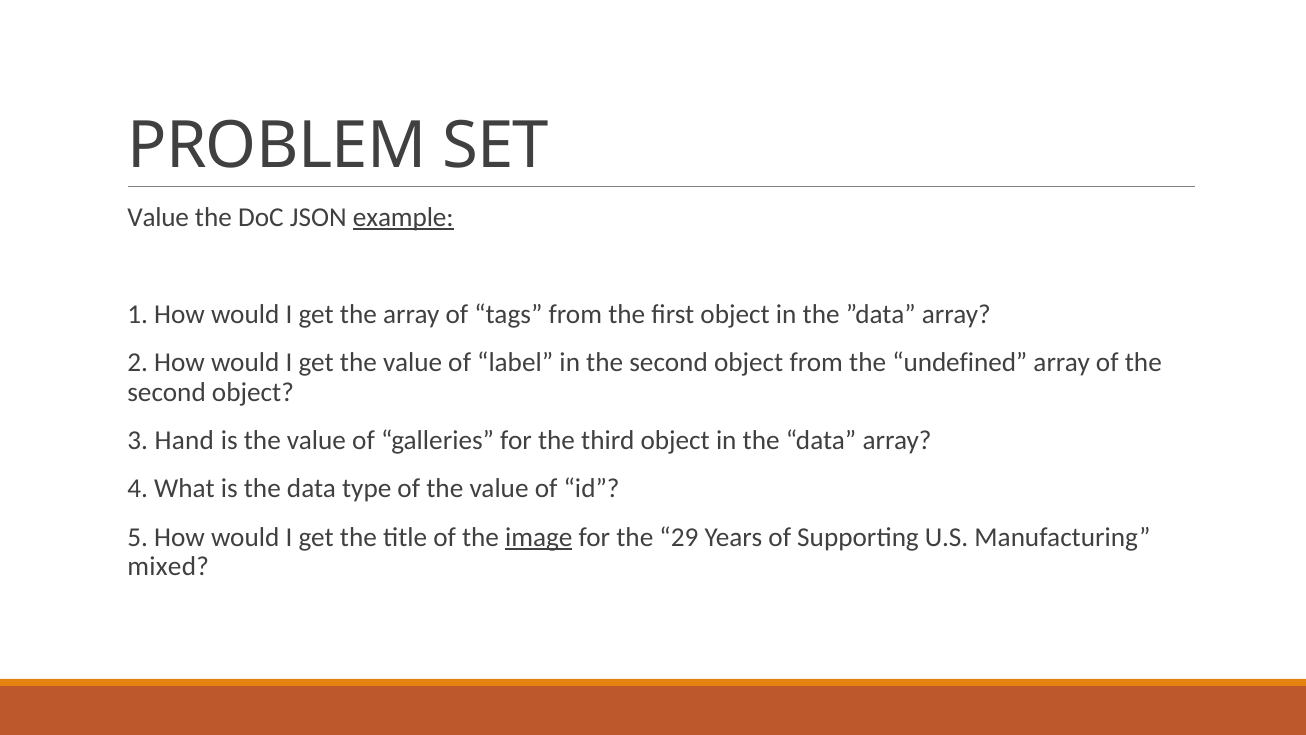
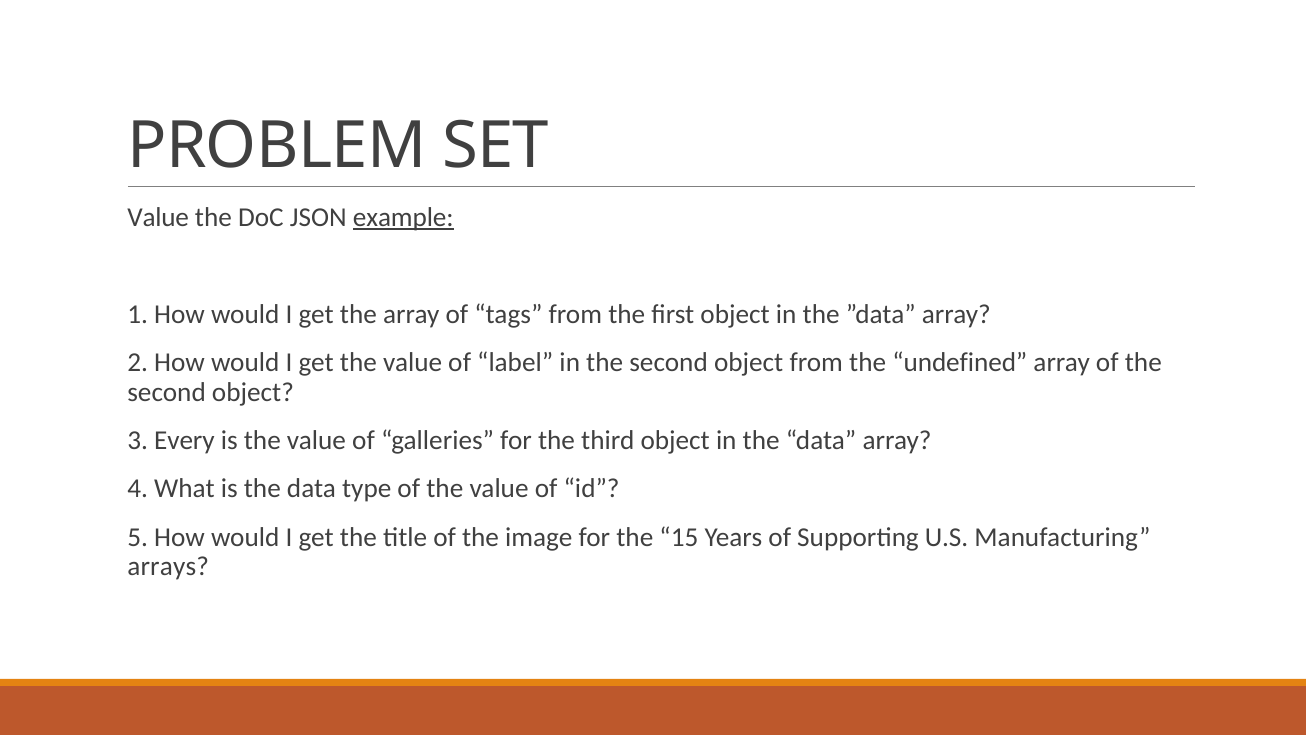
Hand: Hand -> Every (184, 440)
image underline: present -> none (539, 537)
29: 29 -> 15 (679, 537)
mixed: mixed -> arrays (168, 567)
